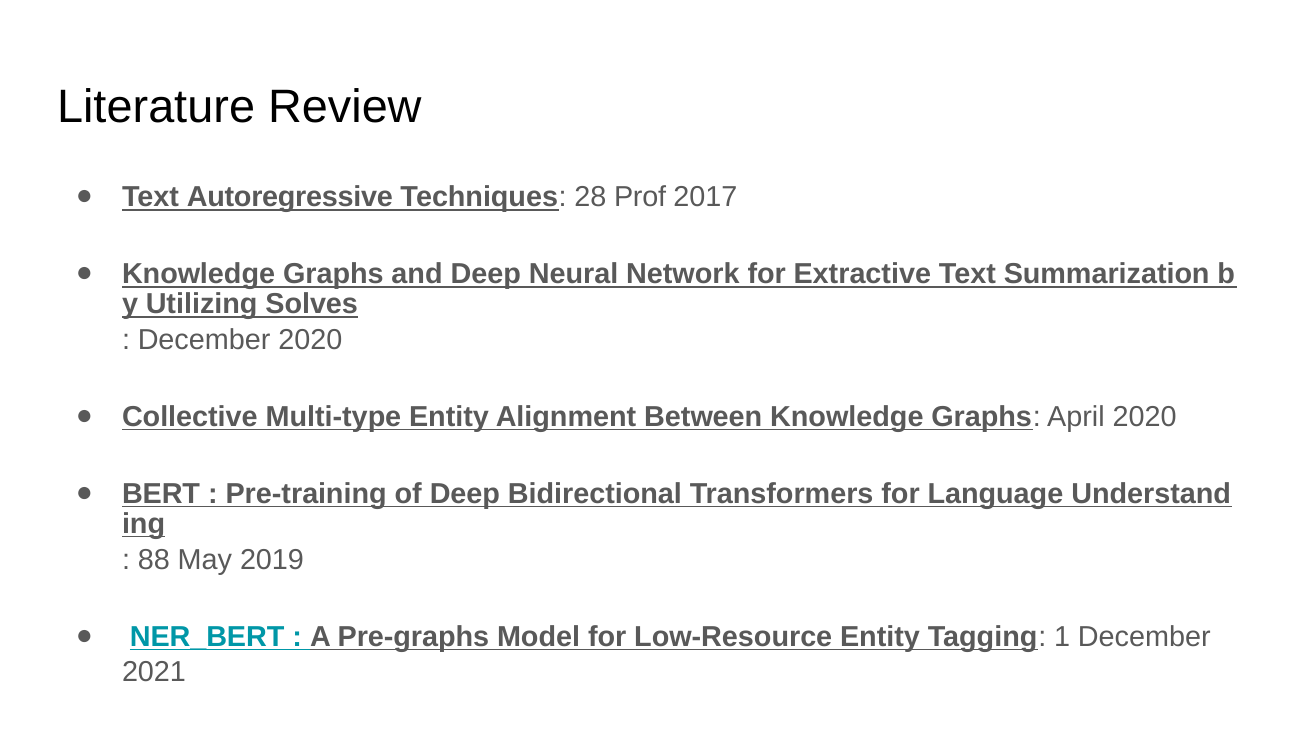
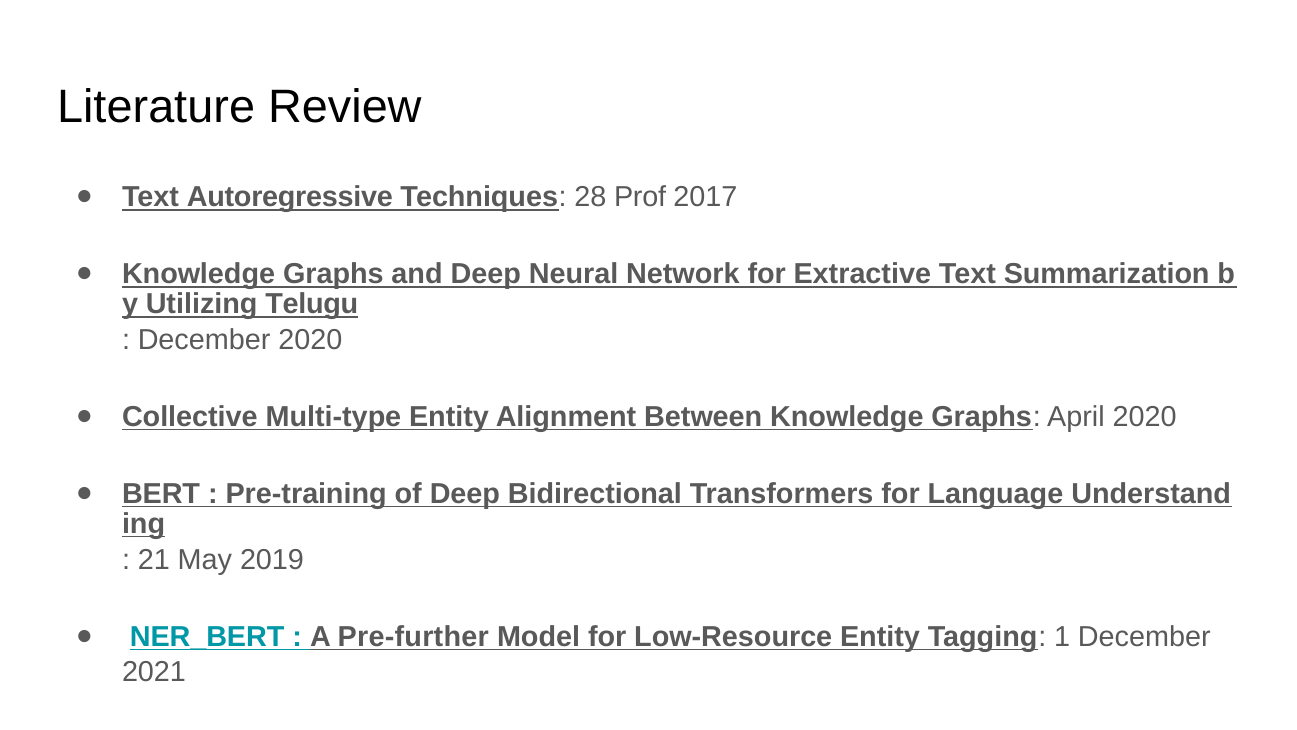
Solves: Solves -> Telugu (312, 304)
88: 88 -> 21 (154, 559)
Pre-graphs: Pre-graphs -> Pre-further (413, 636)
